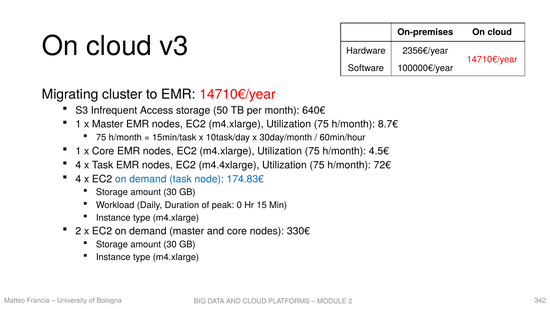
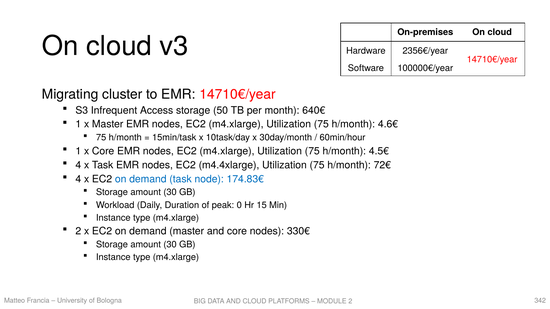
8.7€: 8.7€ -> 4.6€ (388, 124)
